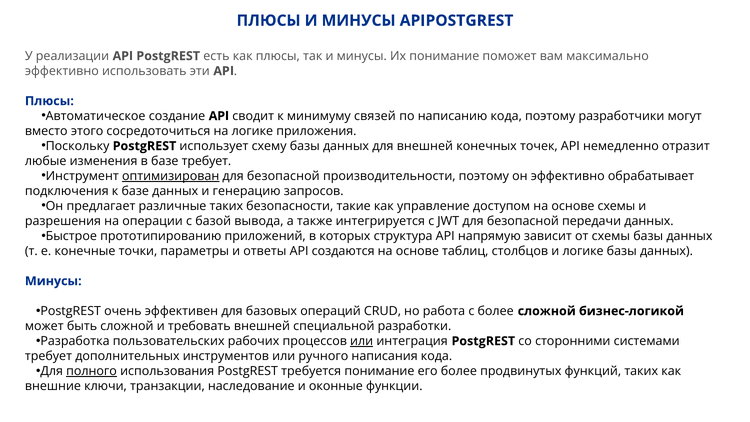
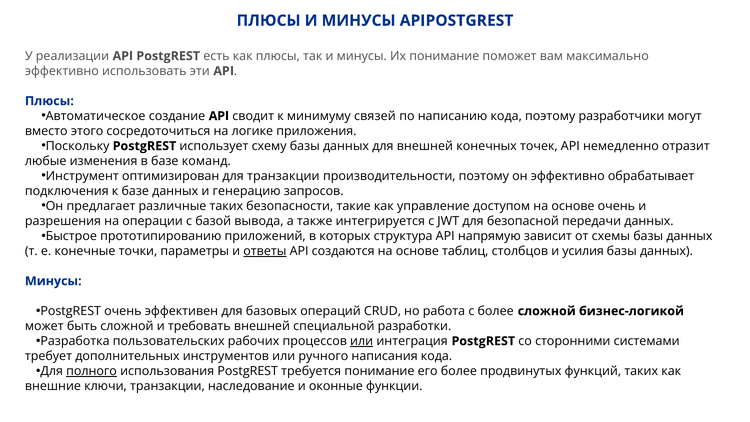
базе требует: требует -> команд (206, 161)
оптимизирован underline: present -> none (171, 176)
безопасной: безопасной -> транзакции (283, 176)
основе схемы: схемы -> очень (616, 206)
ответы underline: none -> present (265, 251)
и логике: логике -> усилия (583, 251)
